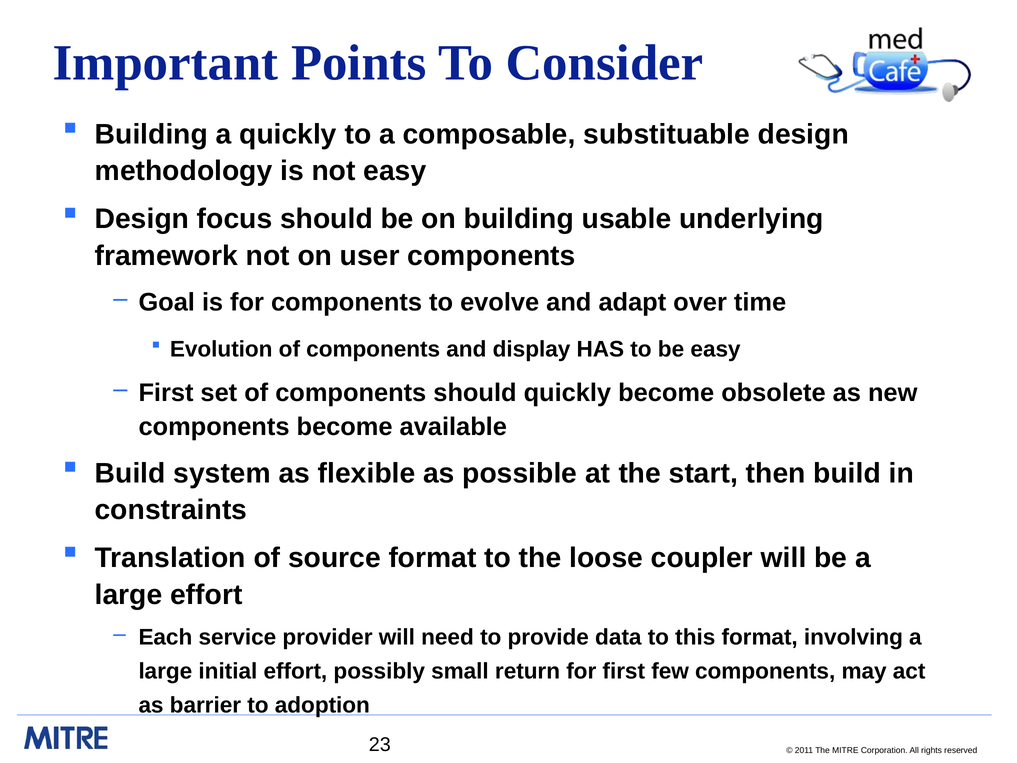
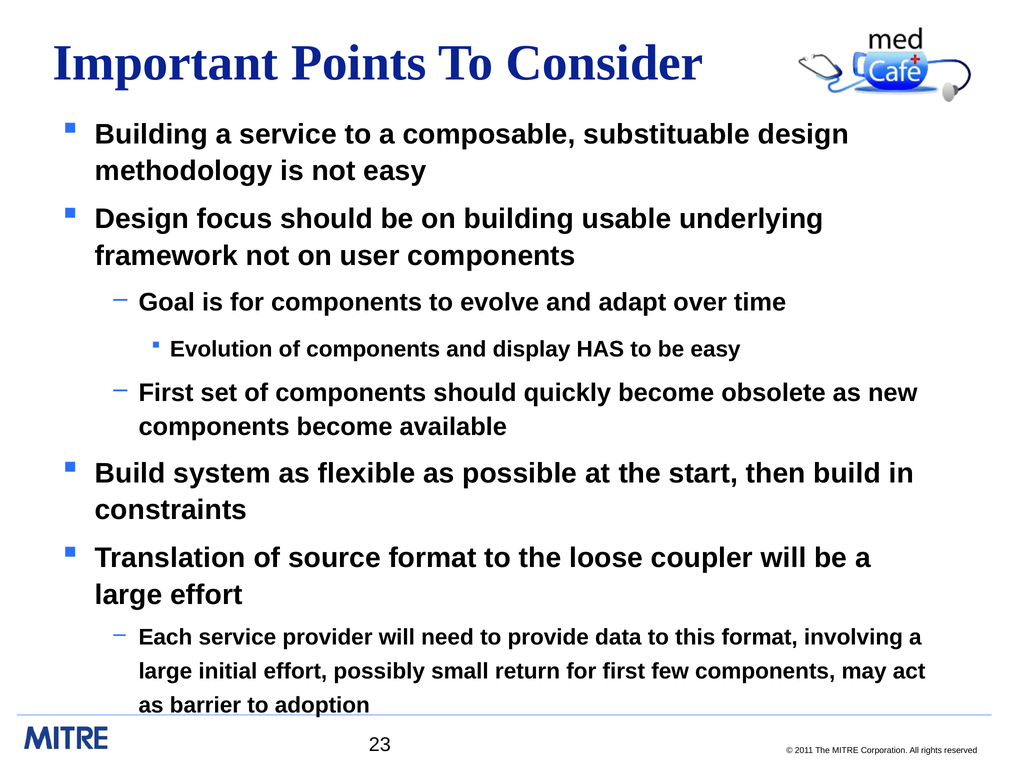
a quickly: quickly -> service (288, 134)
